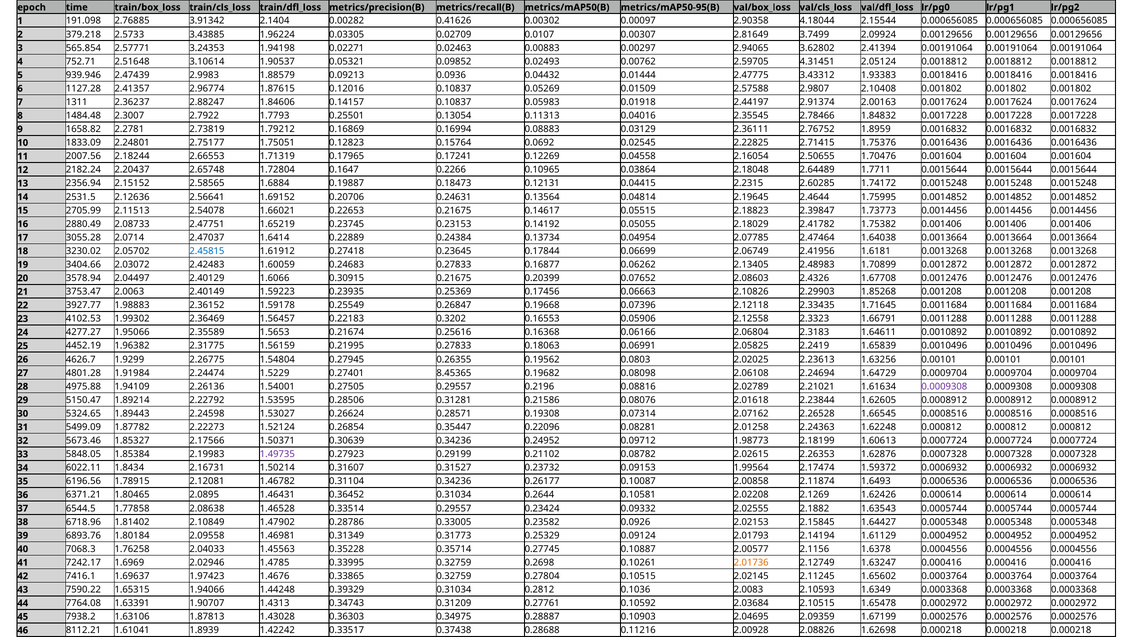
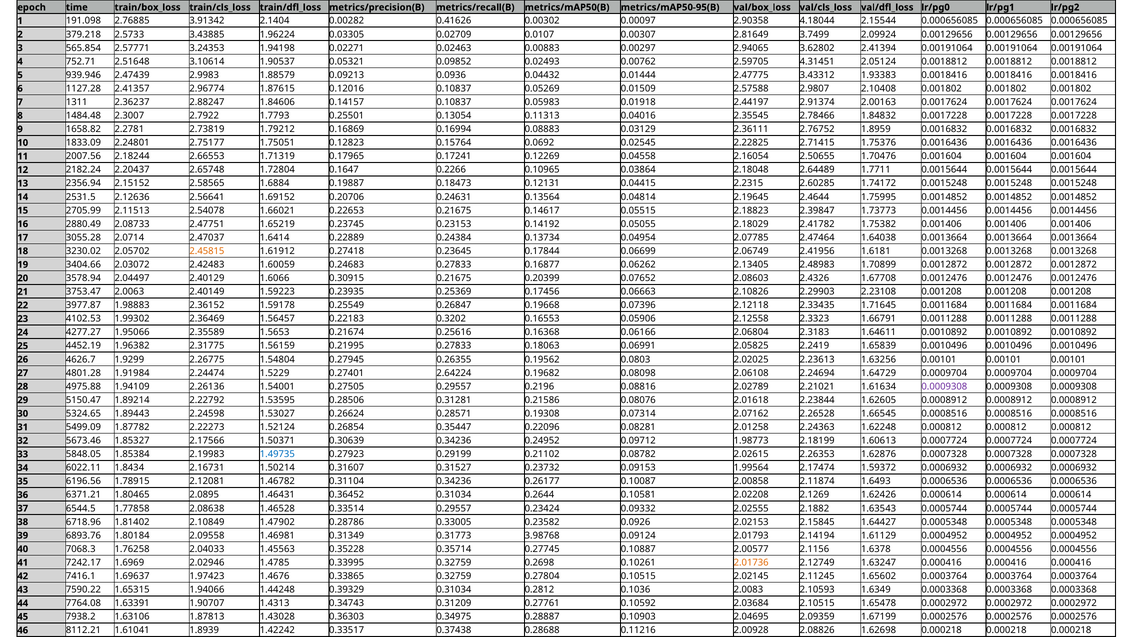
2.45815 colour: blue -> orange (207, 251)
1.85268: 1.85268 -> 2.23108 (879, 292)
3927.77: 3927.77 -> 3977.87 (83, 305)
8.45365: 8.45365 -> 2.64224 (454, 373)
1.49735 colour: purple -> blue (277, 454)
0.25329: 0.25329 -> 3.98768 (542, 536)
